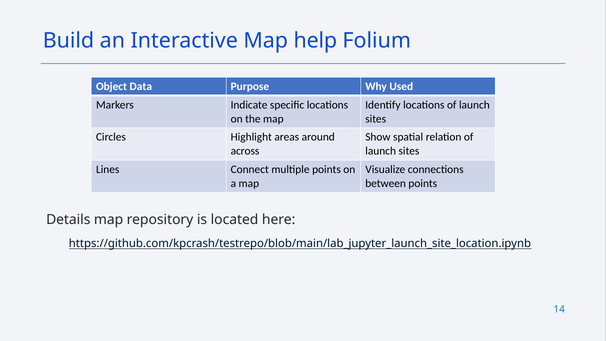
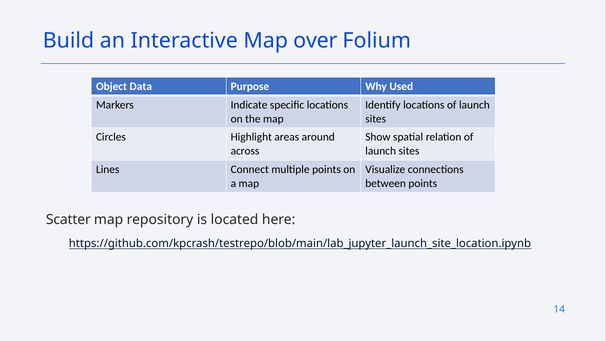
help: help -> over (315, 40)
Details: Details -> Scatter (68, 220)
